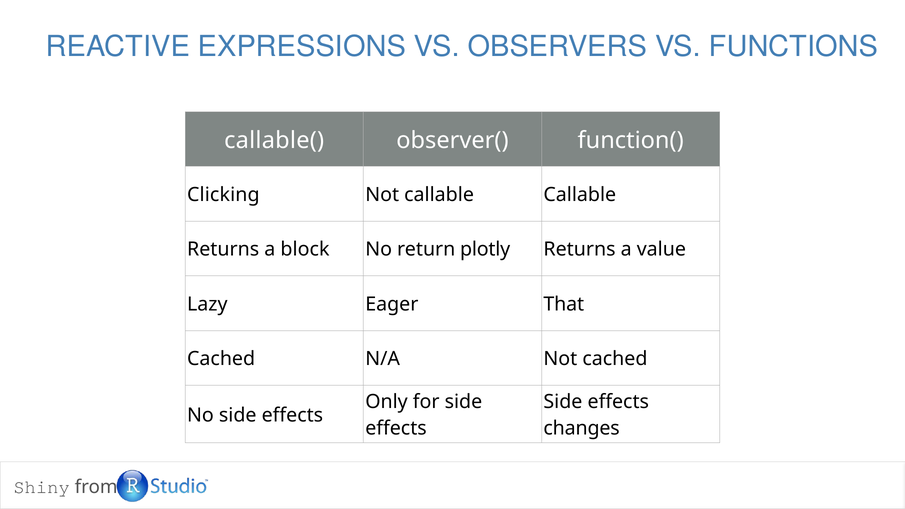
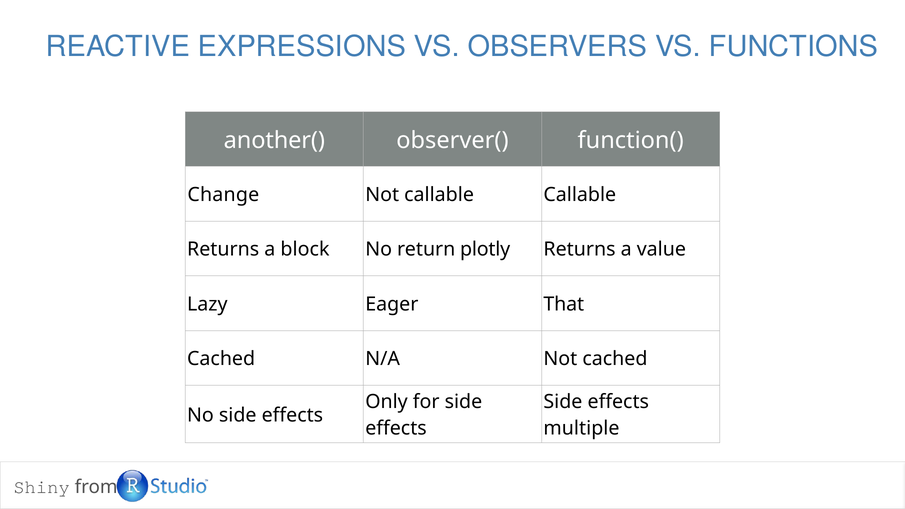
callable(: callable( -> another( (274, 140)
Clicking: Clicking -> Change (223, 195)
changes: changes -> multiple (581, 428)
